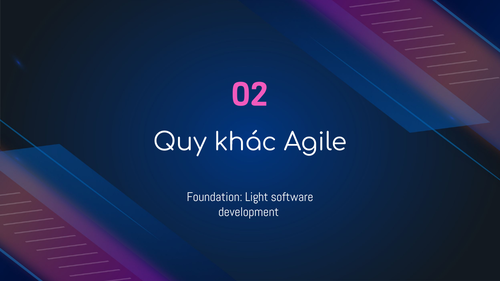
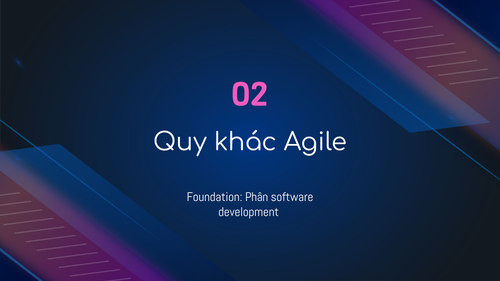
Light: Light -> Phân (257, 197)
